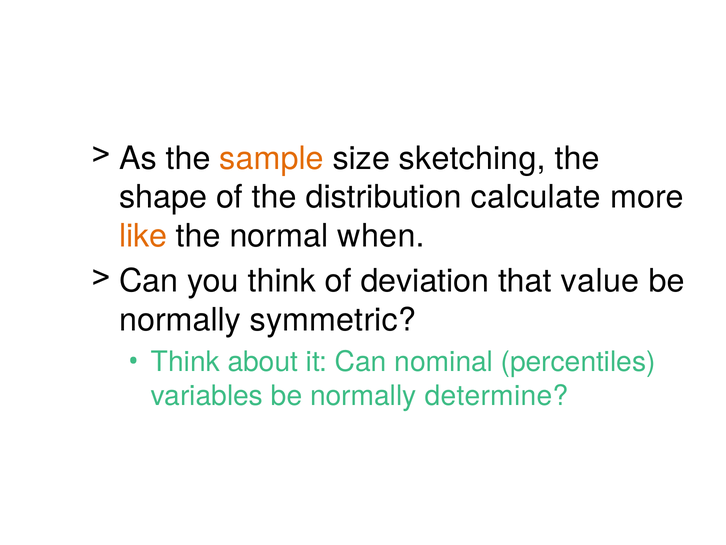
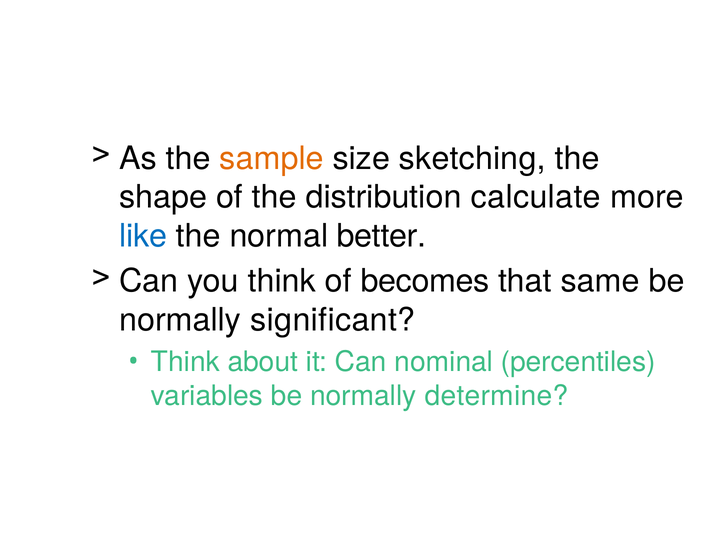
like colour: orange -> blue (143, 236)
when: when -> better (381, 236)
deviation: deviation -> becomes (425, 281)
value: value -> same (600, 281)
symmetric: symmetric -> significant (333, 320)
